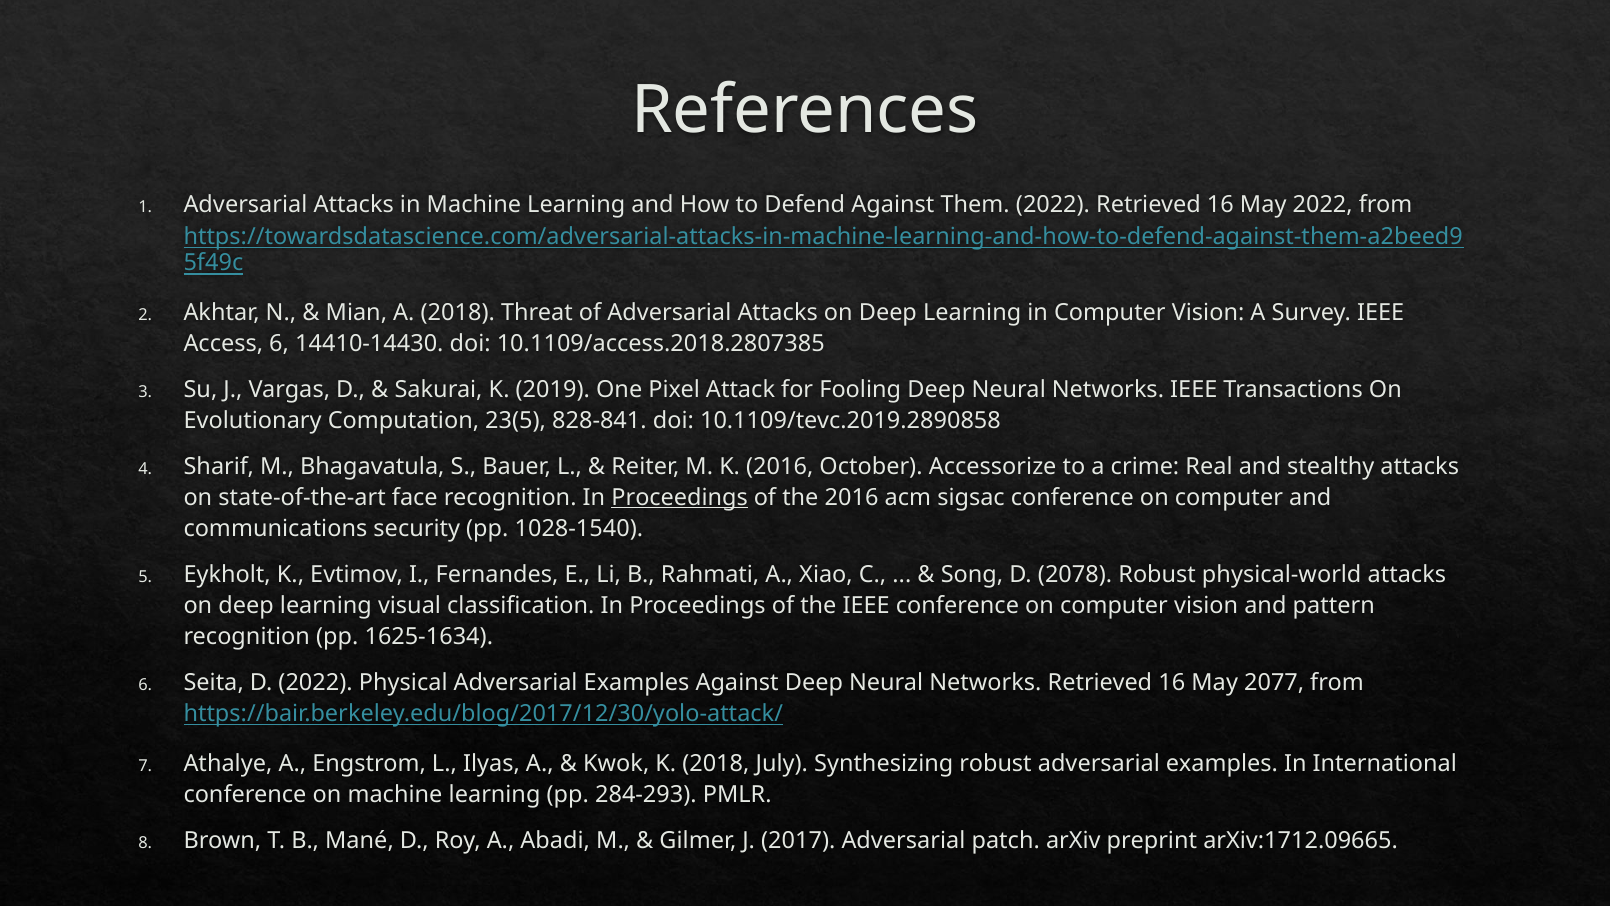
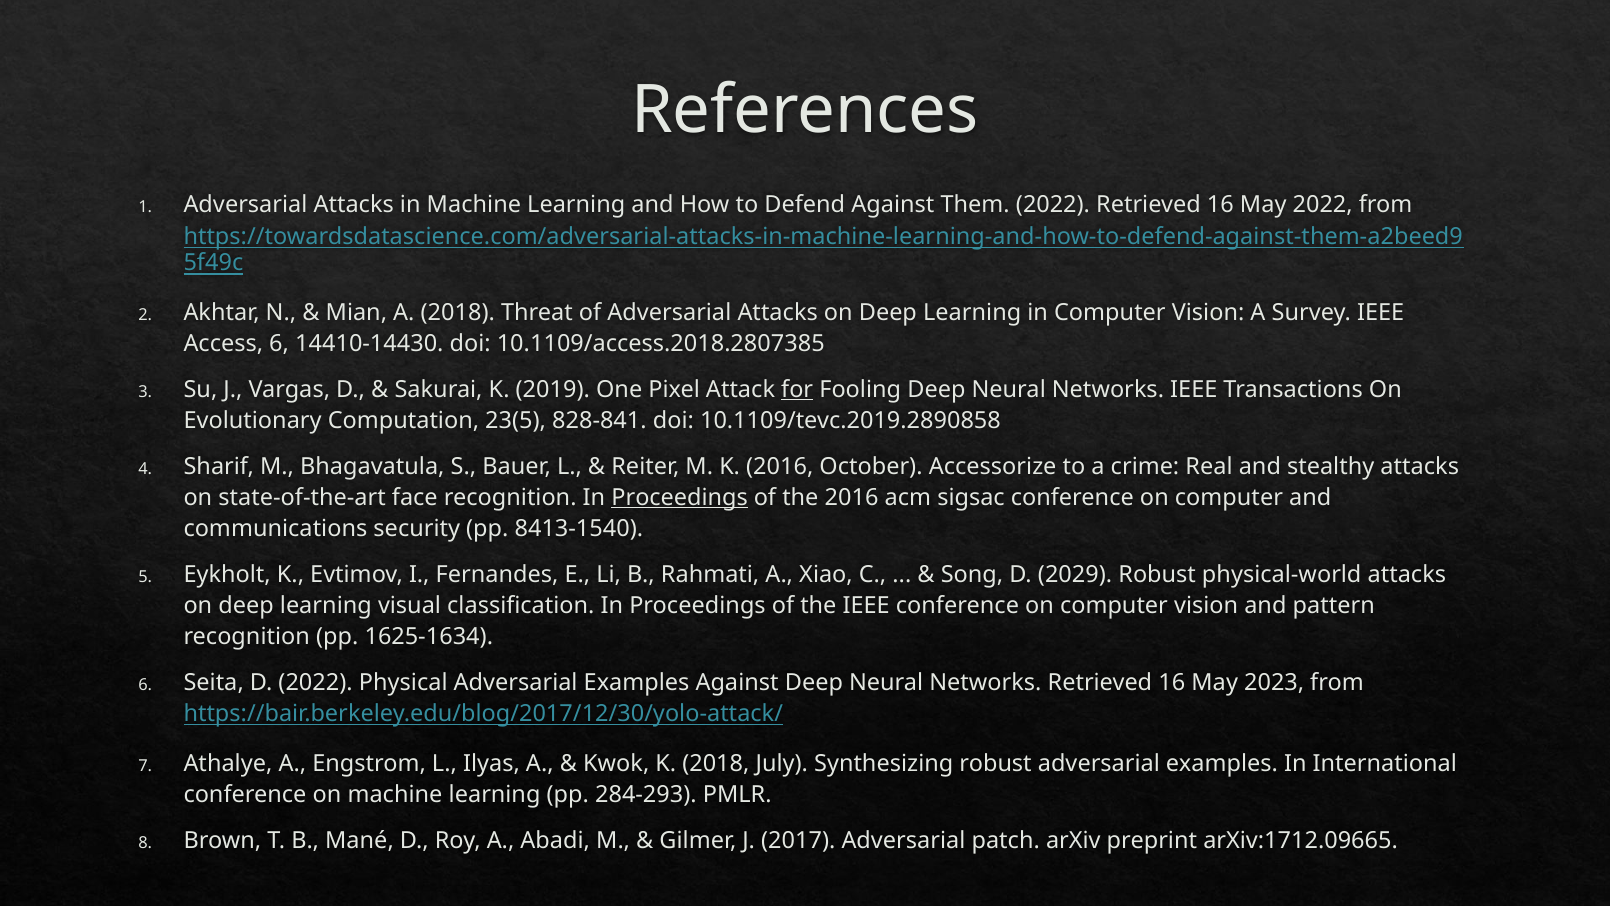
for underline: none -> present (797, 389)
1028-1540: 1028-1540 -> 8413-1540 (579, 528)
2078: 2078 -> 2029 (1075, 574)
2077: 2077 -> 2023 (1274, 682)
